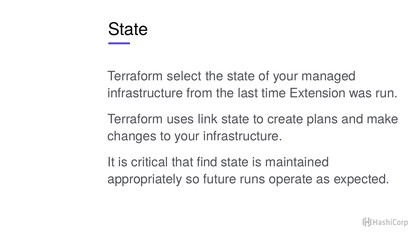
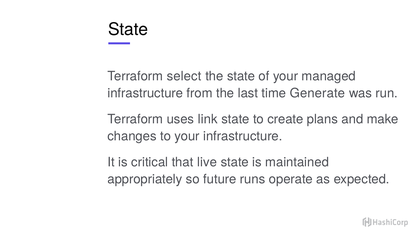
Extension: Extension -> Generate (318, 93)
find: find -> live (207, 162)
